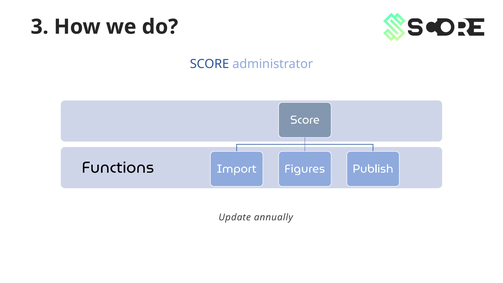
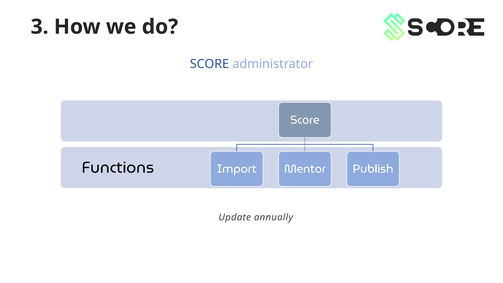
Figures: Figures -> Mentor (305, 169)
